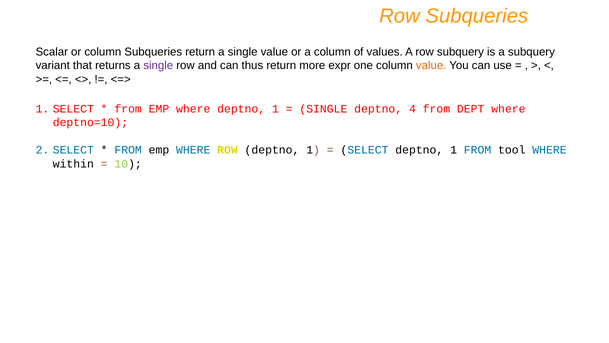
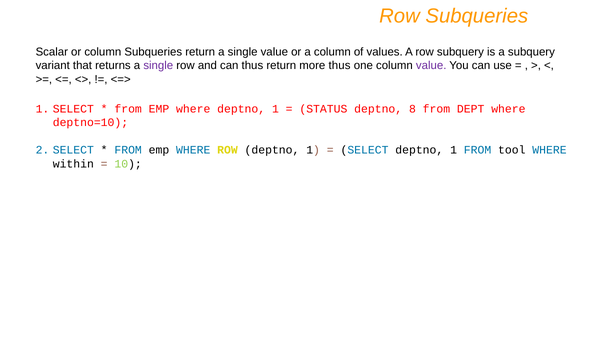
more expr: expr -> thus (340, 65)
value colour: orange -> purple (431, 65)
SINGLE: SINGLE -> STATUS (323, 109)
4: 4 -> 8 (412, 109)
